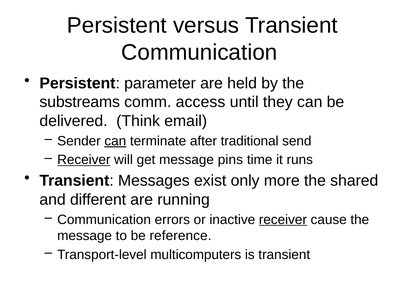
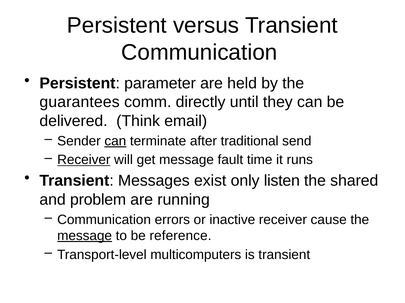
substreams: substreams -> guarantees (80, 102)
access: access -> directly (201, 102)
pins: pins -> fault (230, 160)
more: more -> listen (282, 181)
different: different -> problem (98, 200)
receiver underline: present -> none (283, 220)
message underline: none -> present (85, 236)
